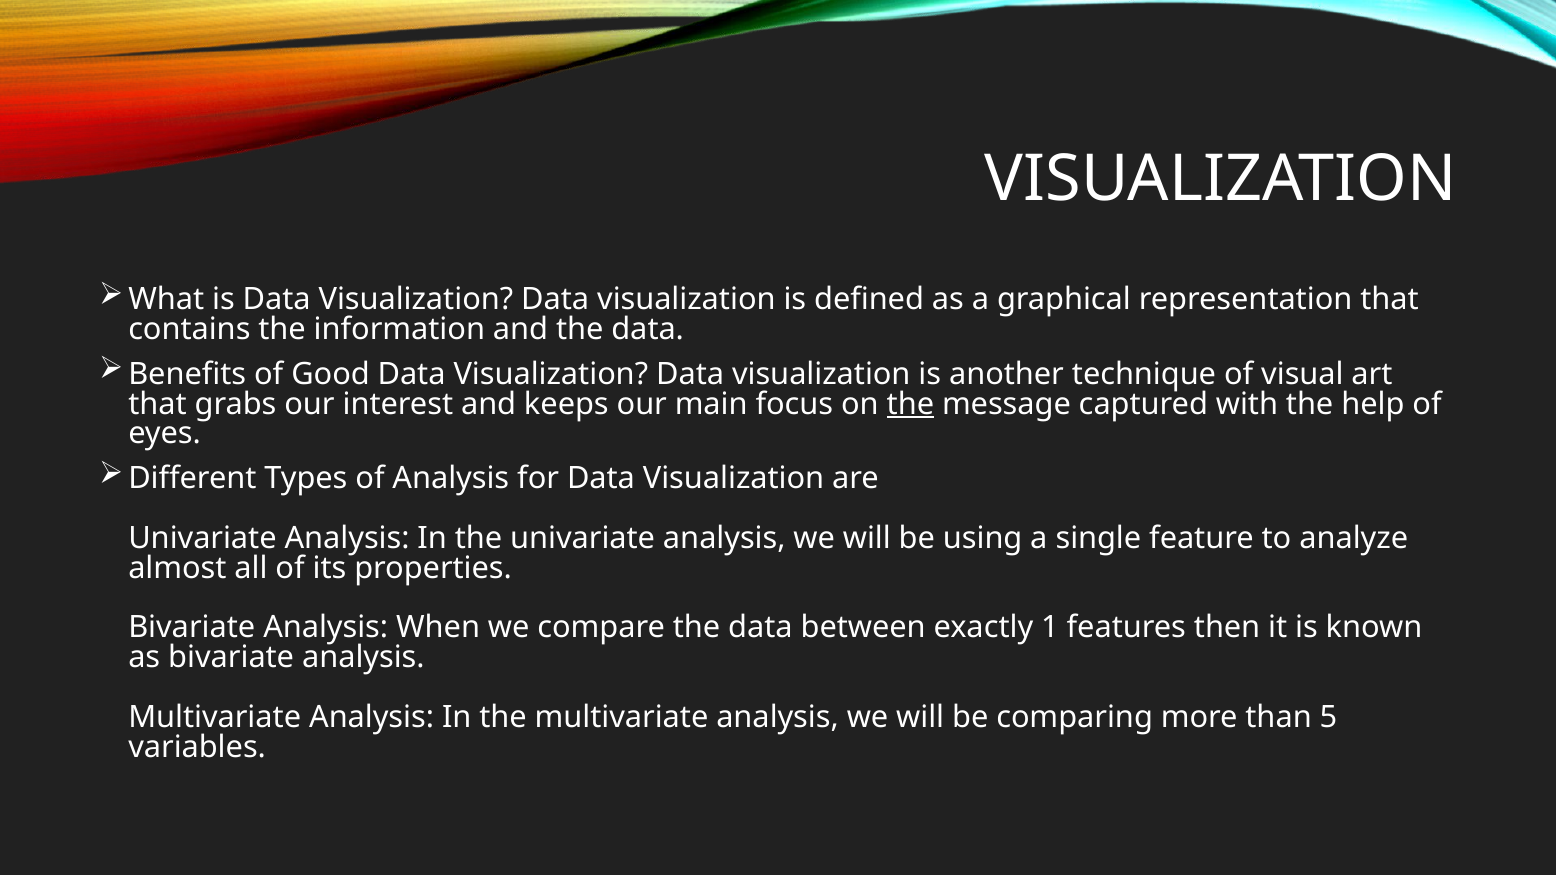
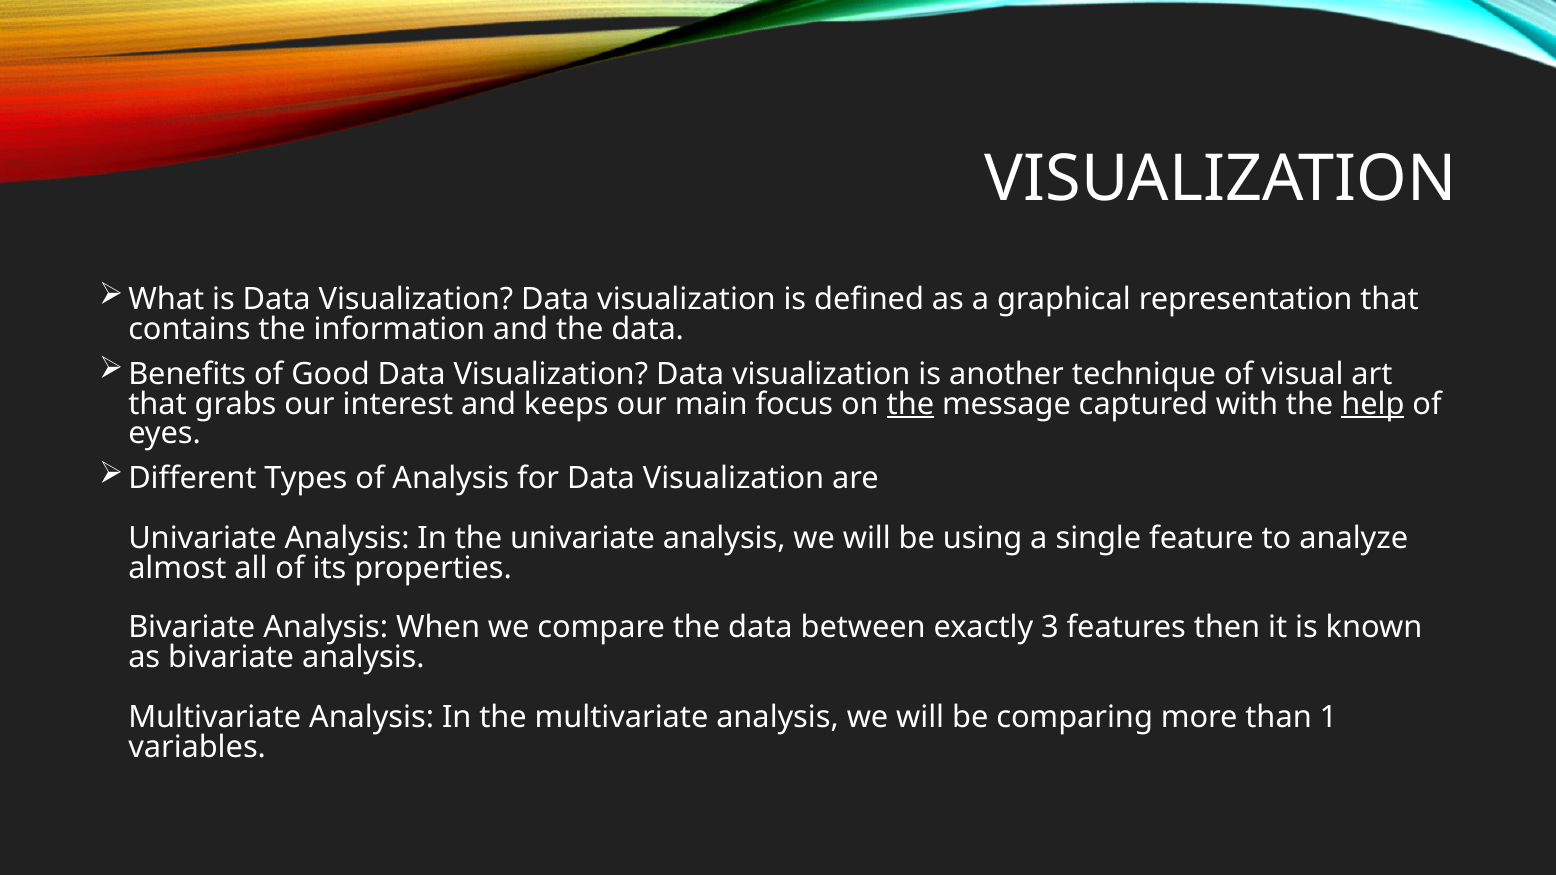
help underline: none -> present (1373, 404)
1: 1 -> 3 (1050, 628)
5: 5 -> 1 (1328, 718)
